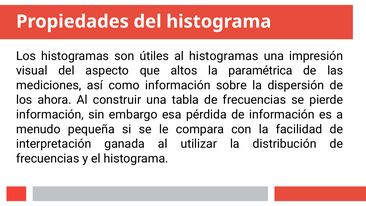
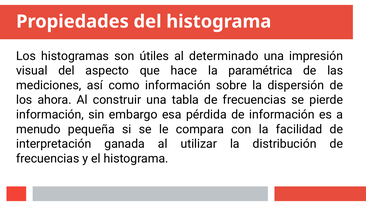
al histogramas: histogramas -> determinado (224, 56)
altos: altos -> hace (184, 71)
